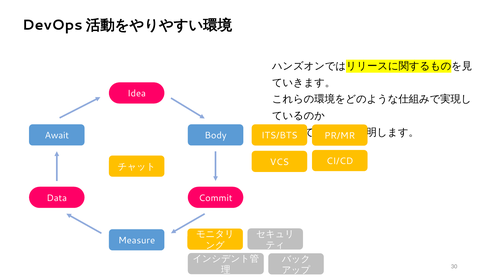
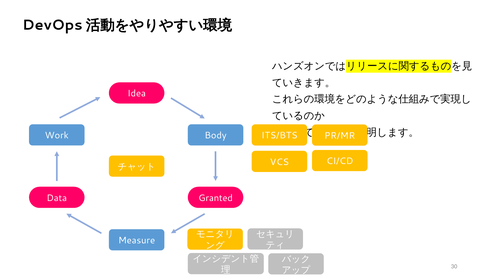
Await: Await -> Work (57, 135)
Commit: Commit -> Granted (216, 198)
